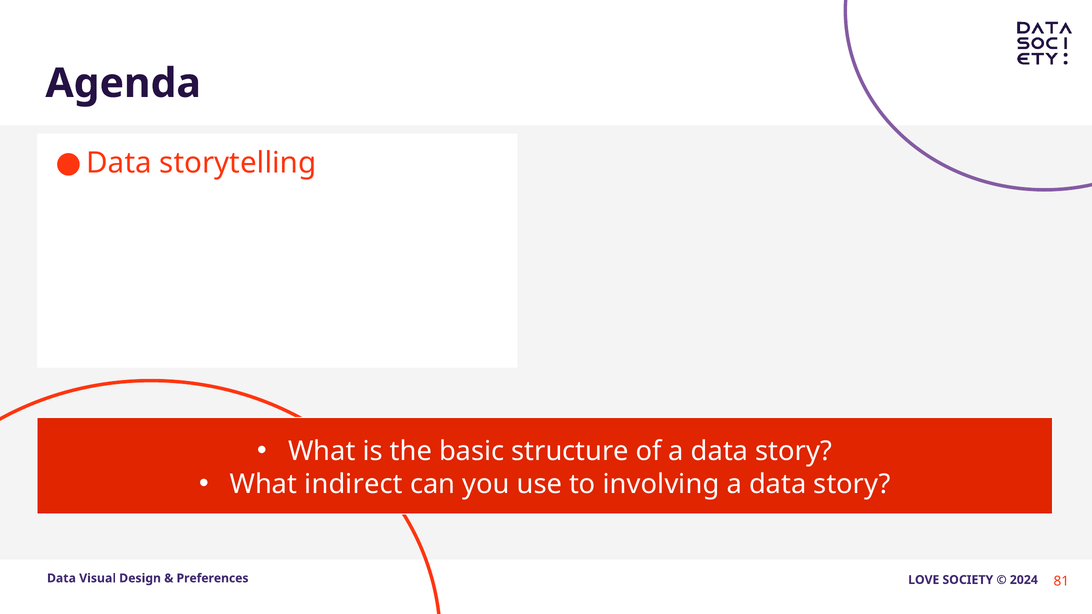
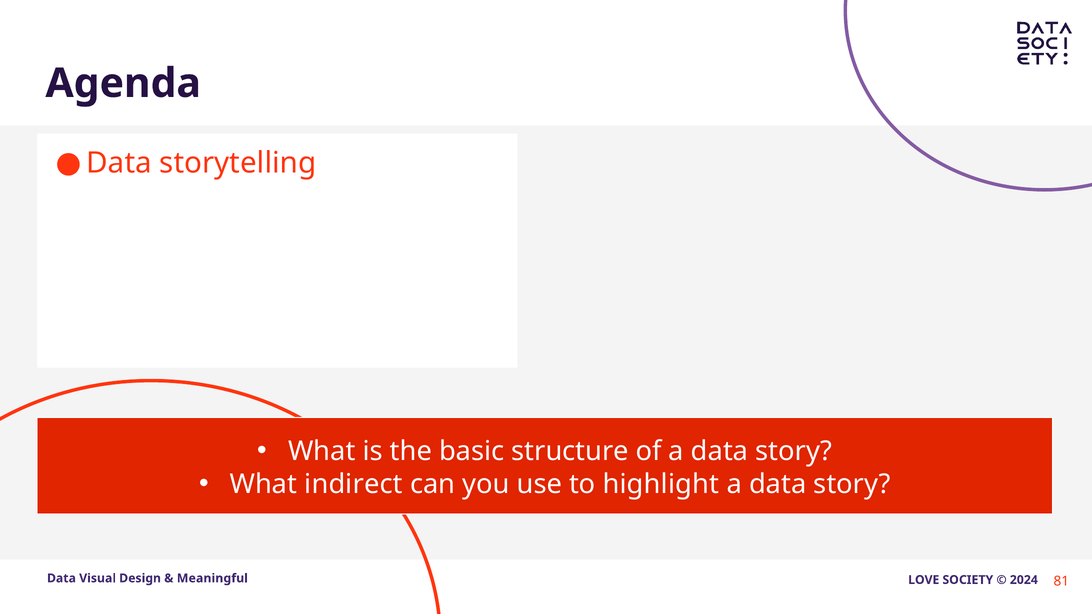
involving: involving -> highlight (661, 484)
Preferences: Preferences -> Meaningful (212, 578)
